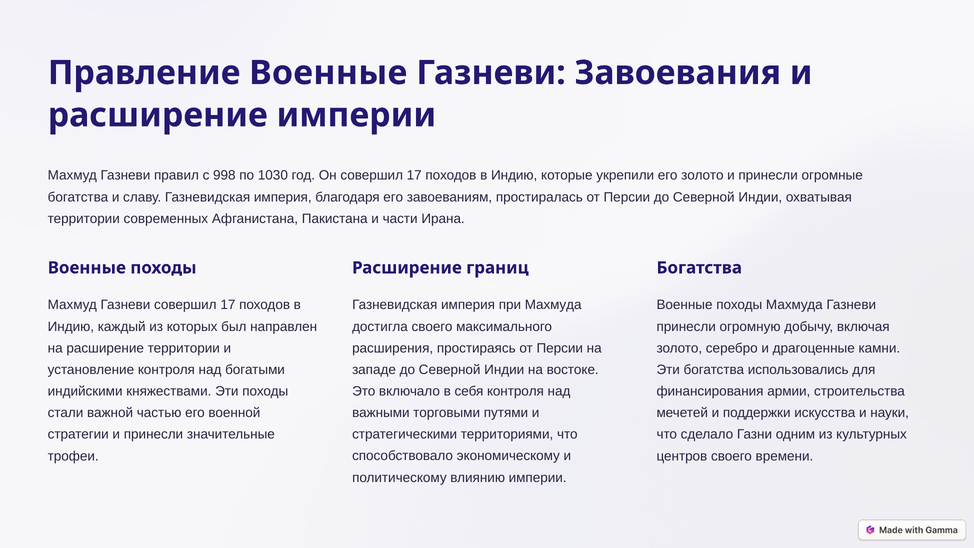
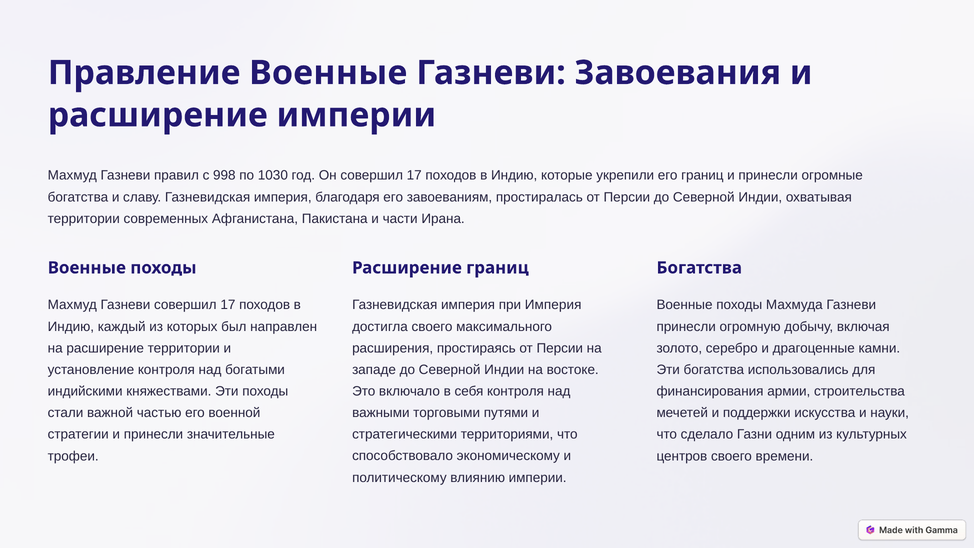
его золото: золото -> границ (702, 175)
при Махмуда: Махмуда -> Империя (553, 305)
